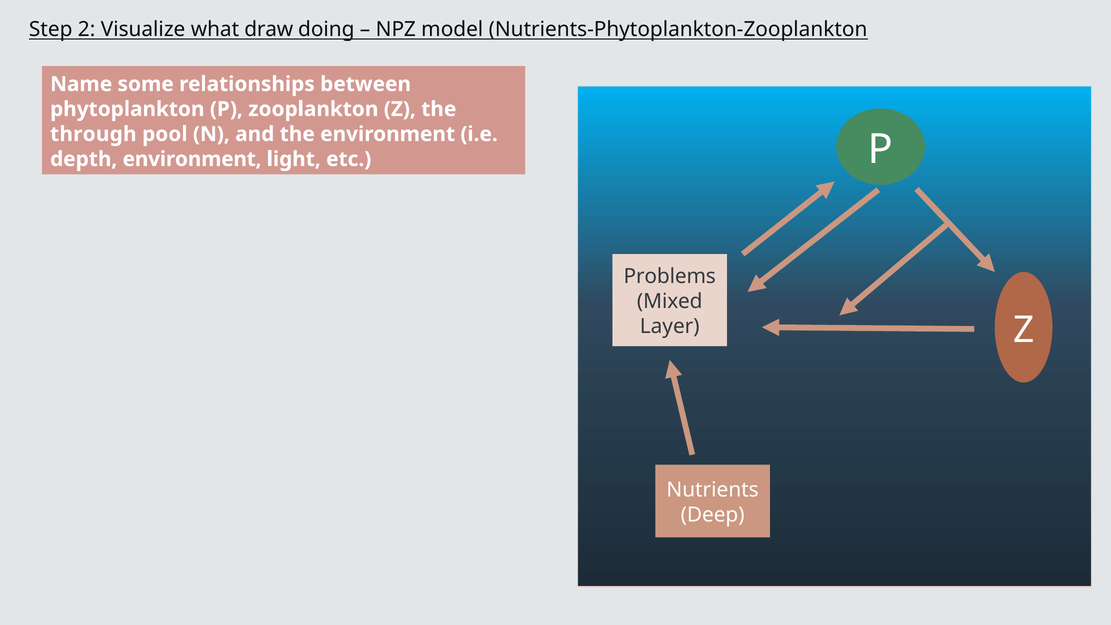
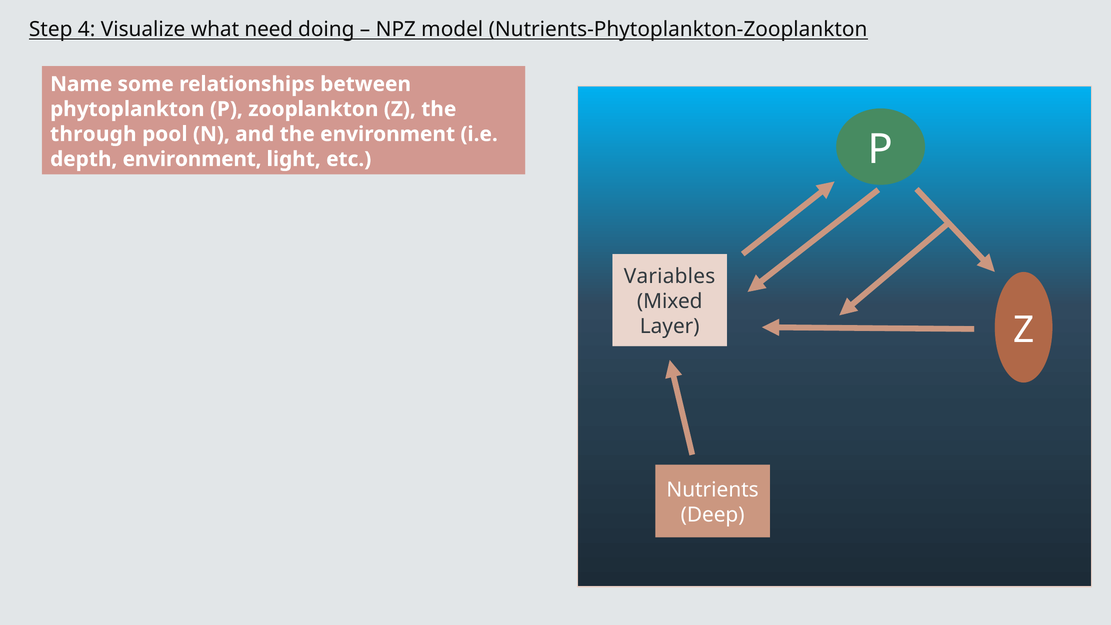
2: 2 -> 4 (87, 29)
draw: draw -> need (269, 29)
Problems: Problems -> Variables (670, 277)
